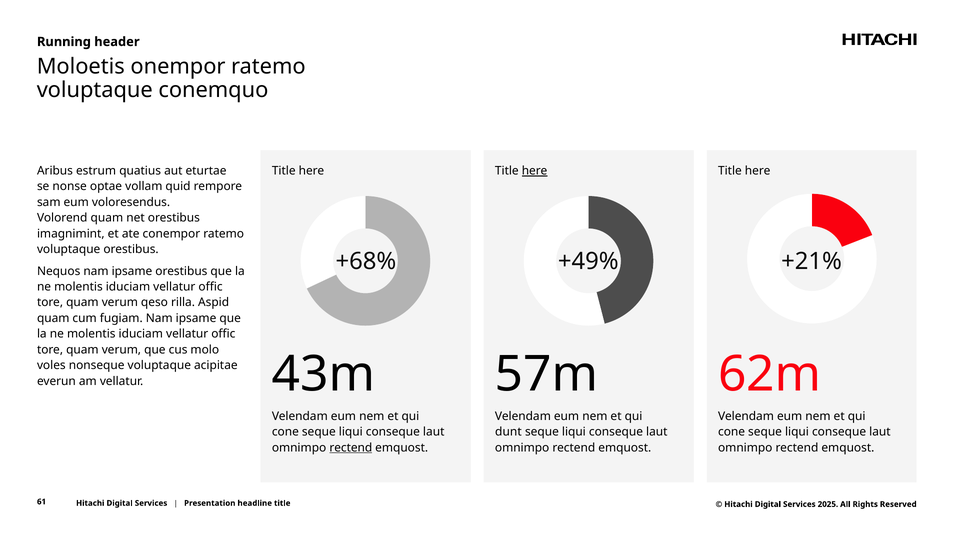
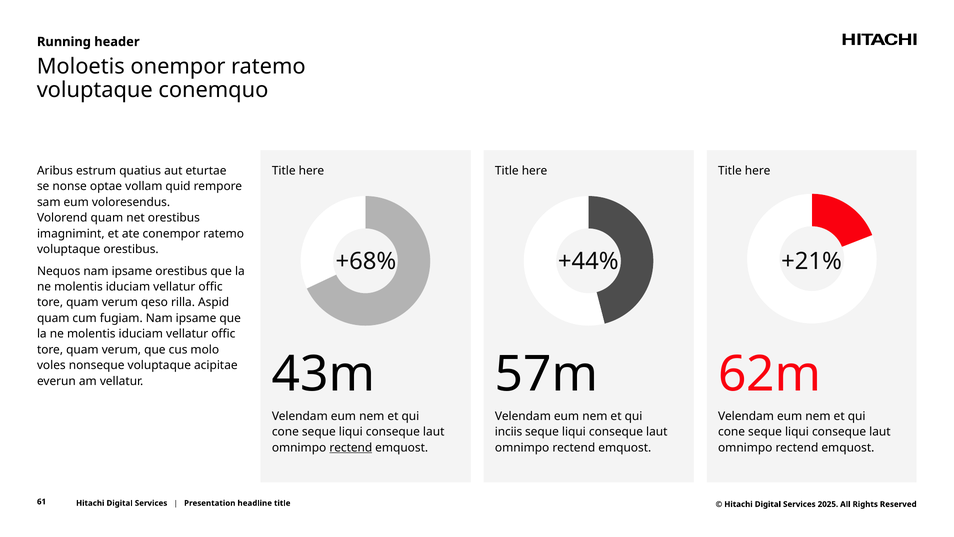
here underline: present -> none (535, 171)
+49%: +49% -> +44% (588, 261)
dunt: dunt -> inciis (509, 432)
